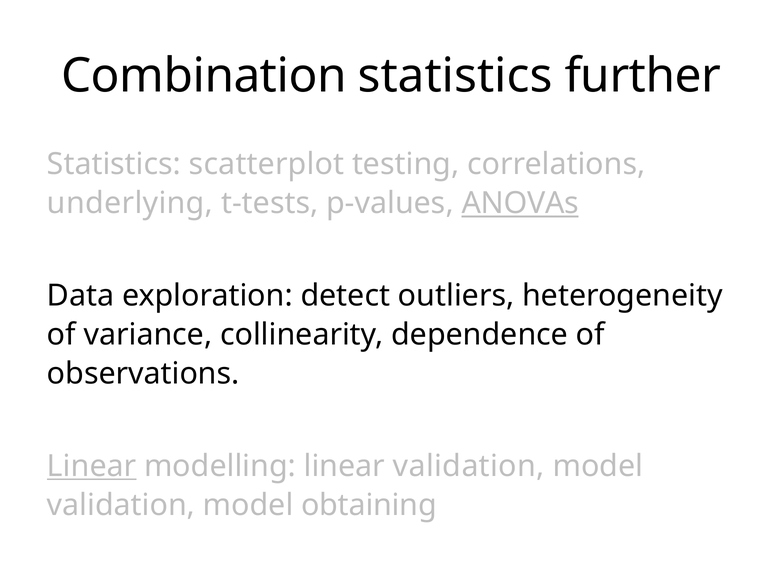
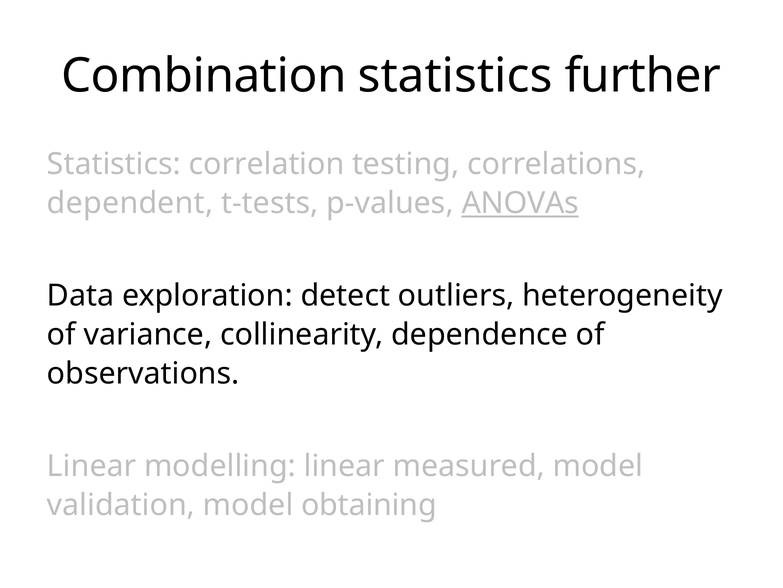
scatterplot: scatterplot -> correlation (267, 164)
underlying: underlying -> dependent (130, 203)
Linear underline: present -> none (92, 466)
linear validation: validation -> measured (469, 466)
